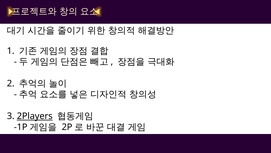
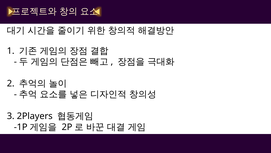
2Players underline: present -> none (35, 116)
